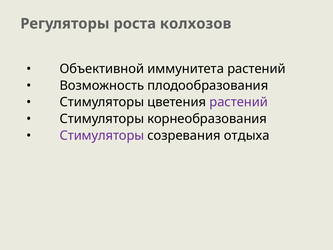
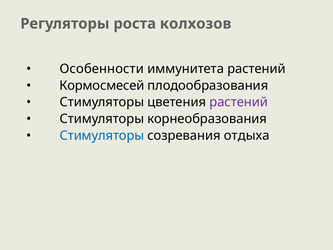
Объективной: Объективной -> Особенности (102, 69)
Возможность: Возможность -> Кормосмесей (102, 85)
Стимуляторы colour: purple -> blue (102, 136)
